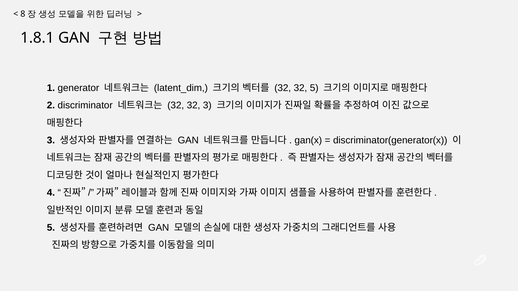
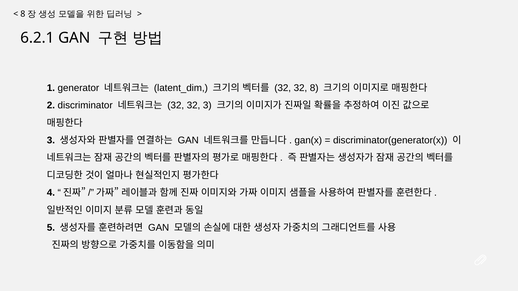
1.8.1: 1.8.1 -> 6.2.1 (37, 38)
32 5: 5 -> 8 (314, 88)
